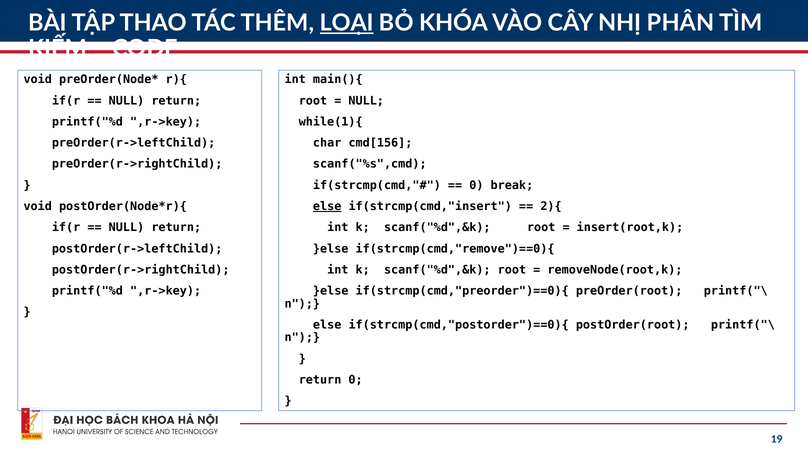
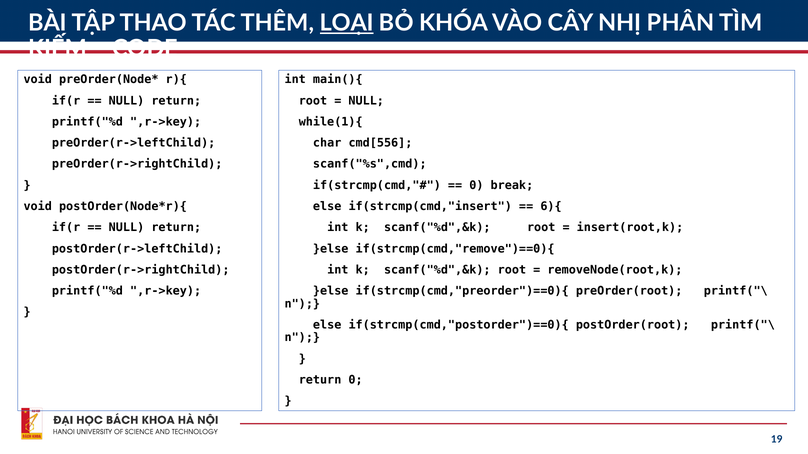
cmd[156: cmd[156 -> cmd[556 (380, 143)
else underline: present -> none (327, 207)
2){: 2){ -> 6){ (551, 207)
